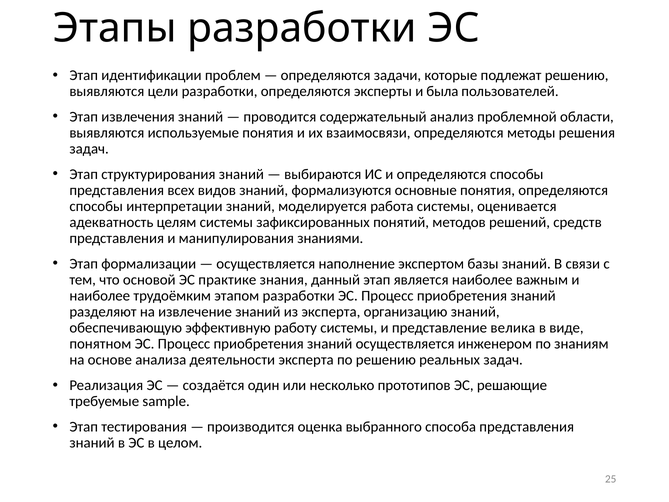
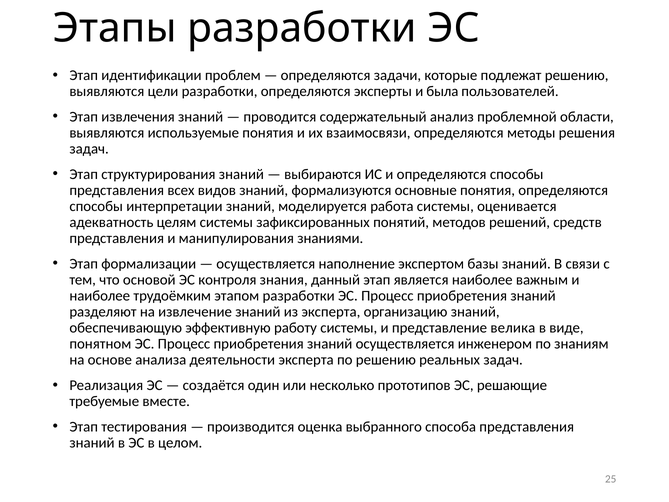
практике: практике -> контроля (227, 280)
sample: sample -> вместе (166, 401)
